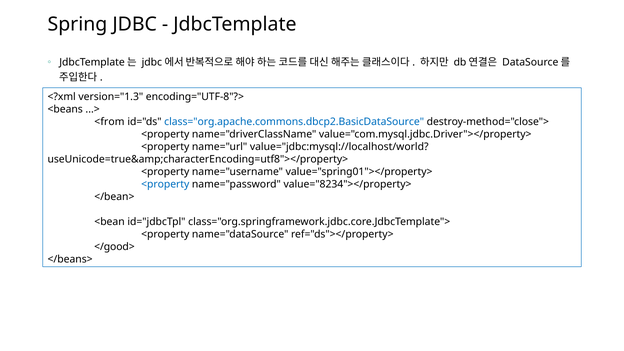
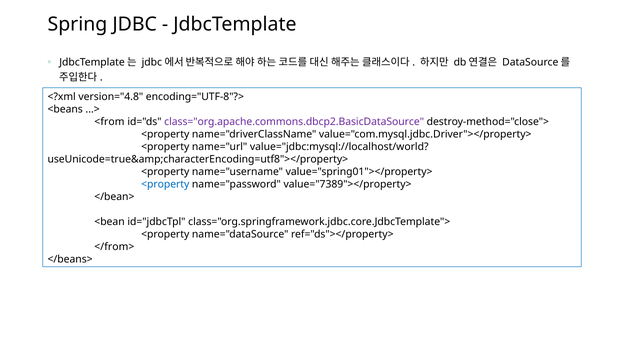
version="1.3: version="1.3 -> version="4.8 (111, 97)
class="org.apache.commons.dbcp2.BasicDataSource colour: blue -> purple (294, 122)
value="8234"></property>: value="8234"></property> -> value="7389"></property> (348, 184)
</good>: </good> -> </from> (114, 247)
